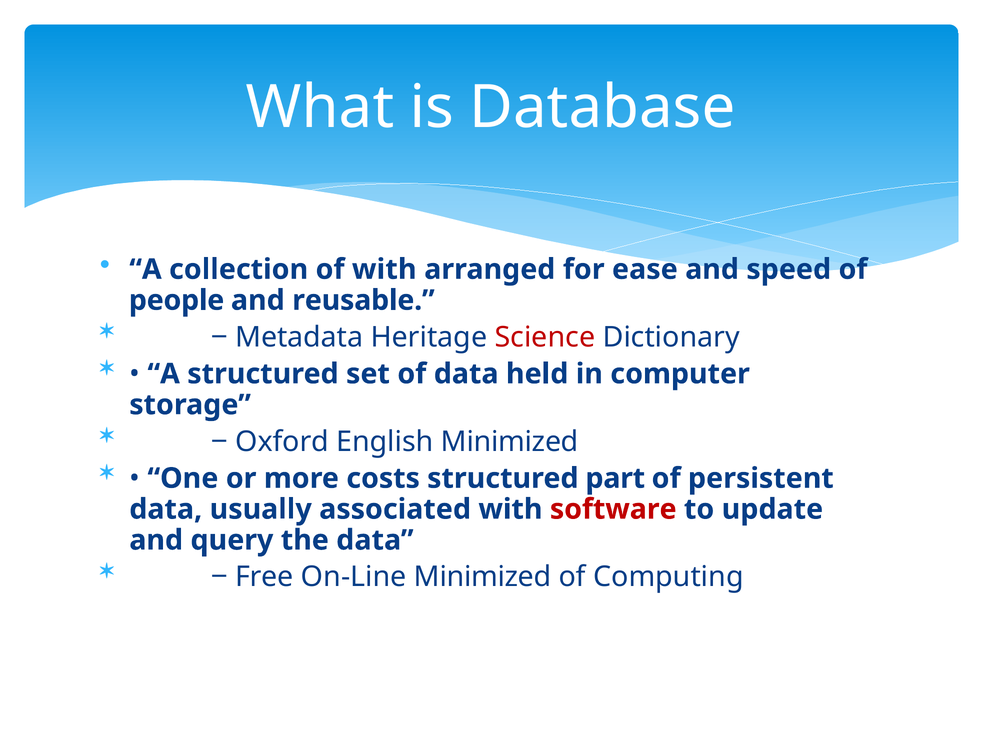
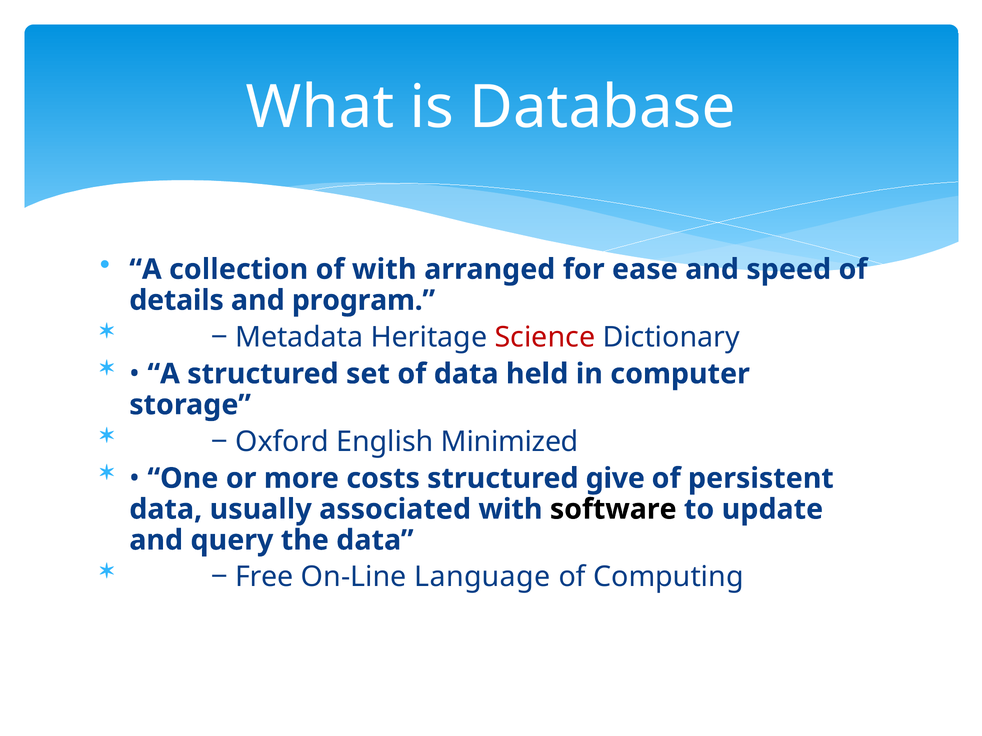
people: people -> details (177, 301)
reusable: reusable -> program (363, 301)
part: part -> give (615, 479)
software colour: red -> black (613, 510)
On-Line Minimized: Minimized -> Language (482, 577)
